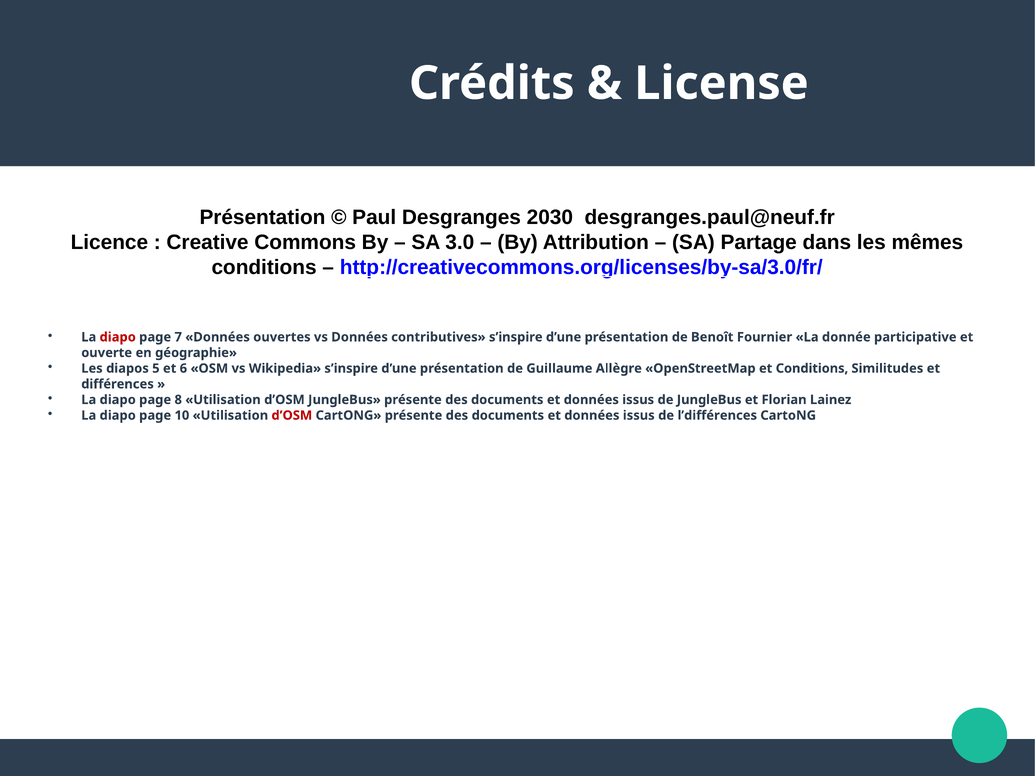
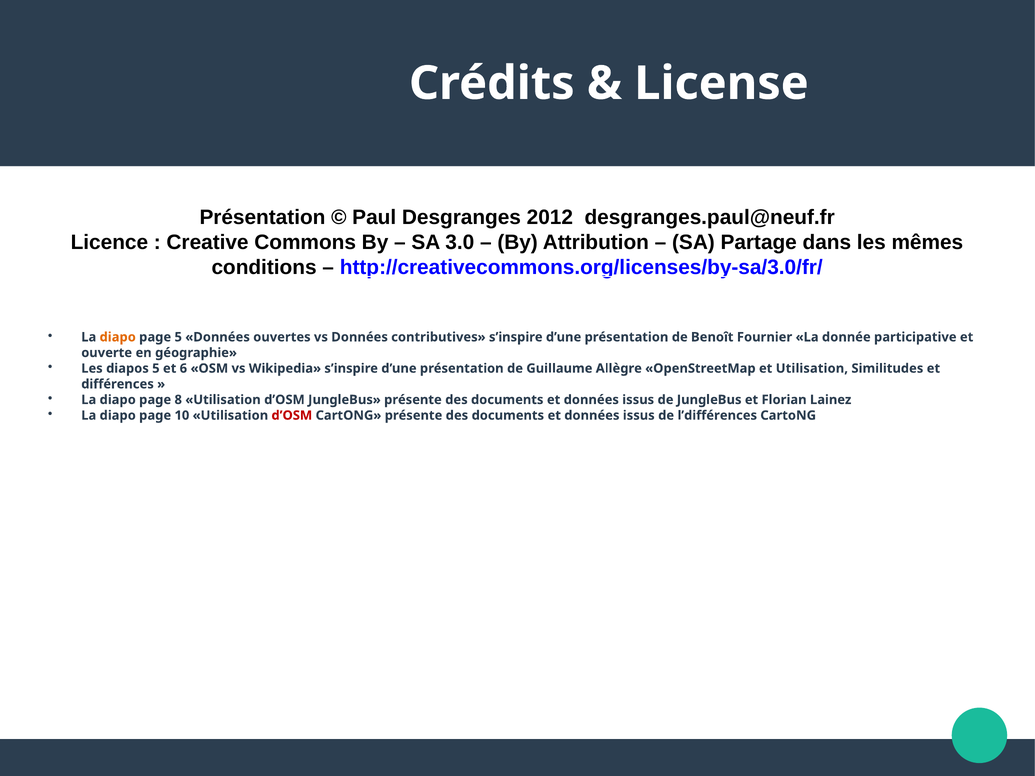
2030: 2030 -> 2012 (550, 217)
diapo colour: red -> orange (118, 337)
page 7: 7 -> 5 (178, 337)
et Conditions: Conditions -> Utilisation (812, 368)
